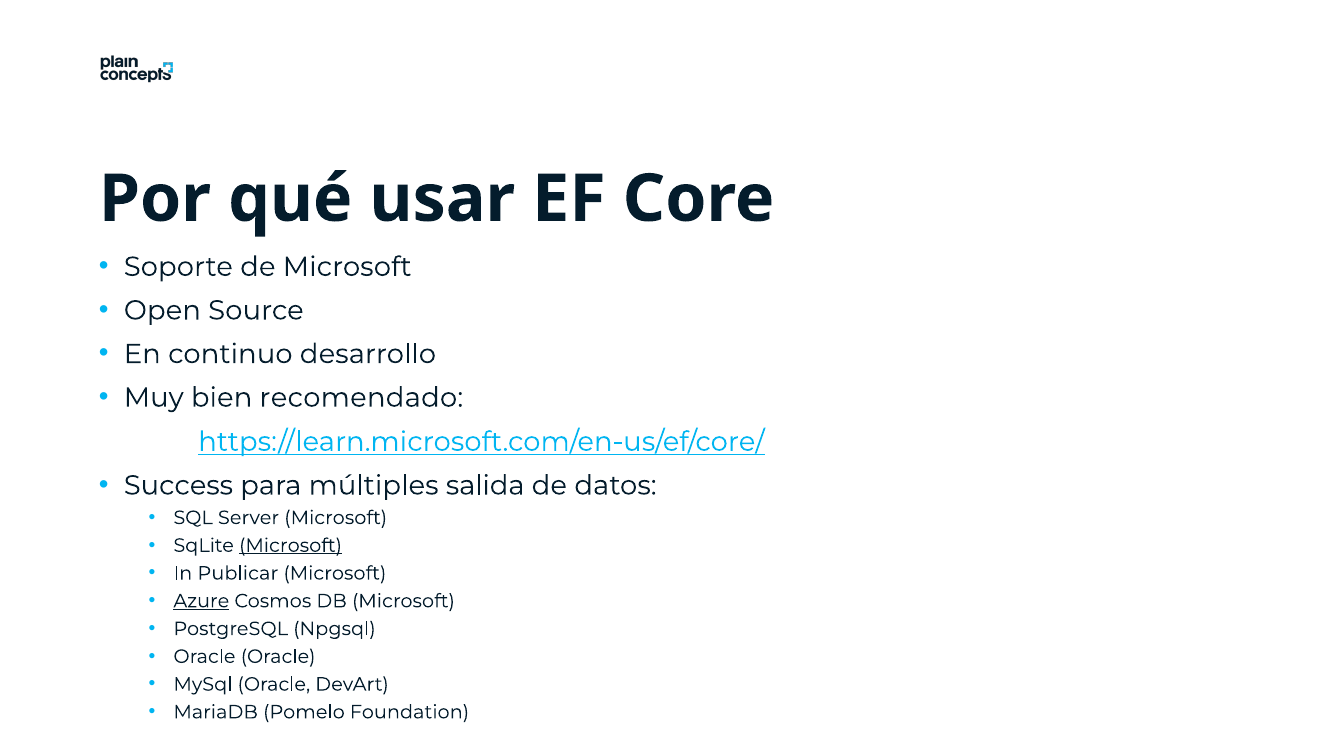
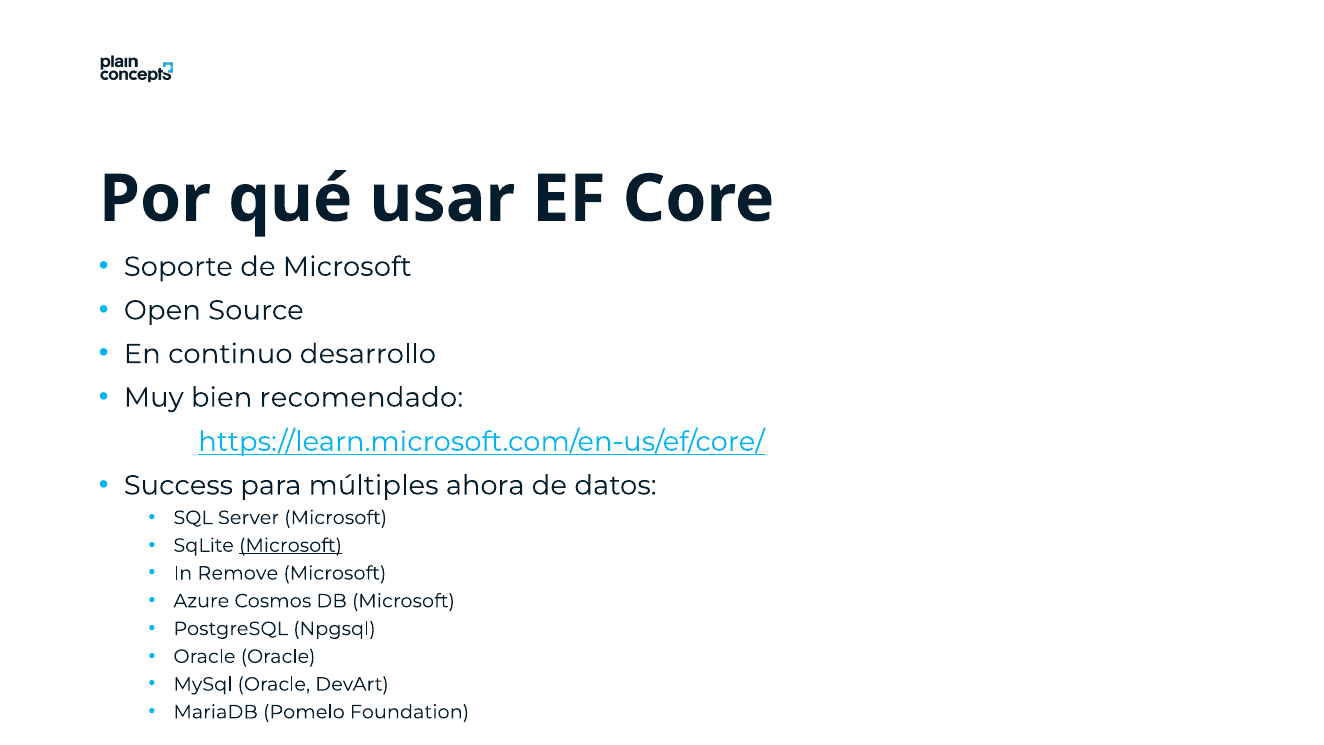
salida: salida -> ahora (485, 485)
Publicar: Publicar -> Remove (238, 573)
Azure underline: present -> none (201, 601)
